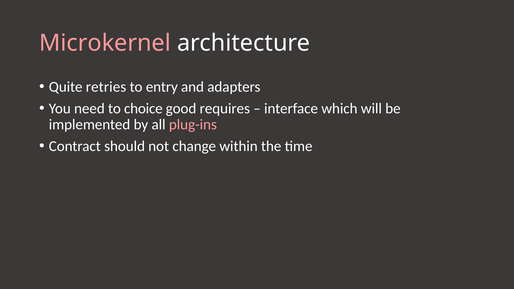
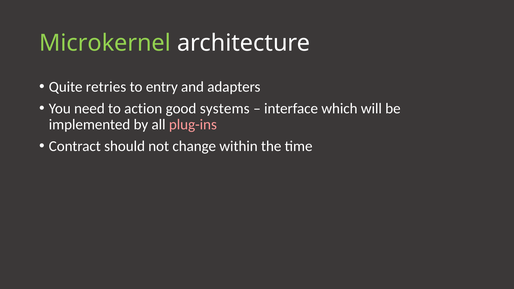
Microkernel colour: pink -> light green (105, 43)
choice: choice -> action (143, 108)
requires: requires -> systems (225, 108)
